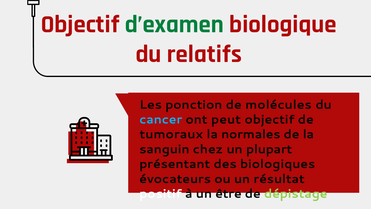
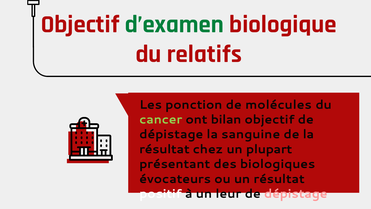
cancer colour: light blue -> light green (161, 119)
peut: peut -> bilan (226, 119)
tumoraux: tumoraux -> dépistage (171, 134)
normales: normales -> sanguine (251, 134)
sanguin: sanguin -> résultat (165, 149)
être: être -> leur (228, 194)
dépistage colour: light green -> pink (296, 194)
